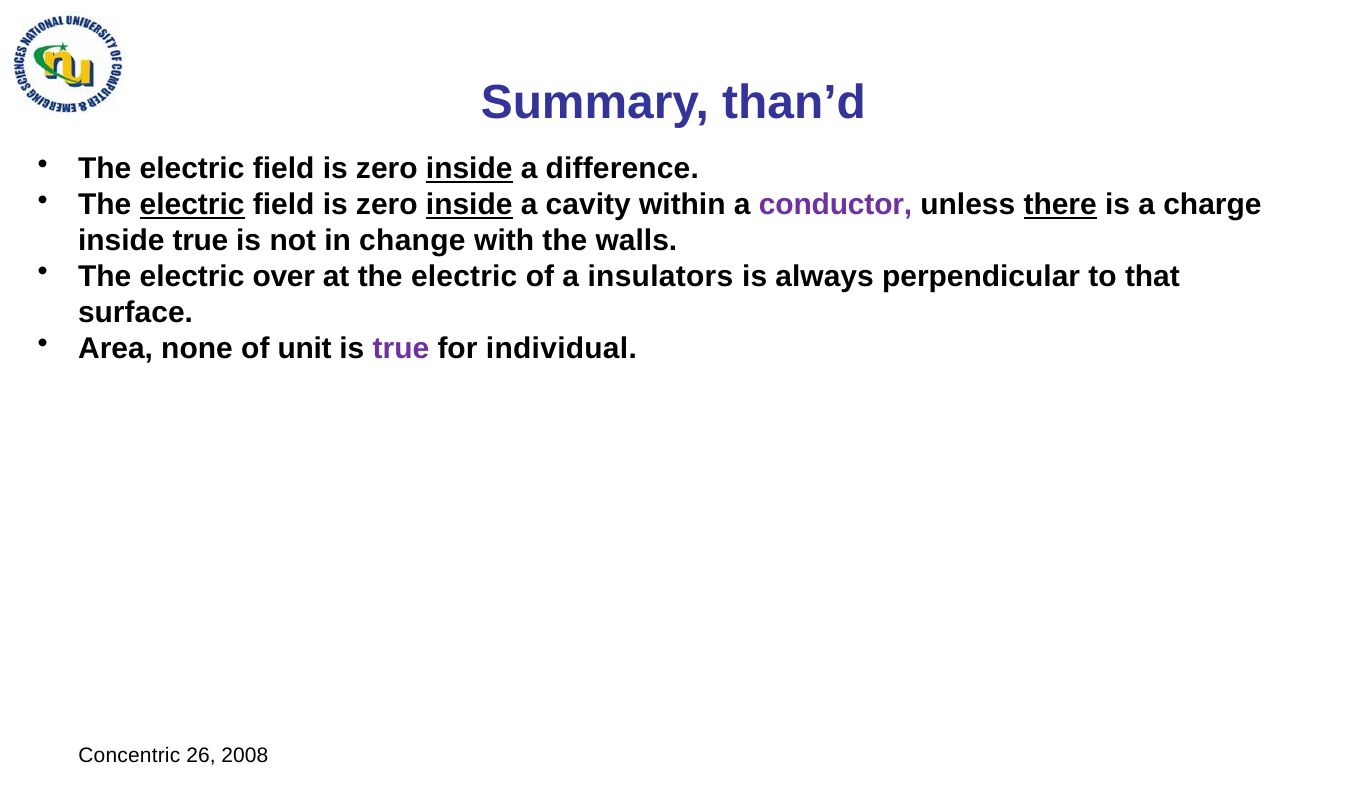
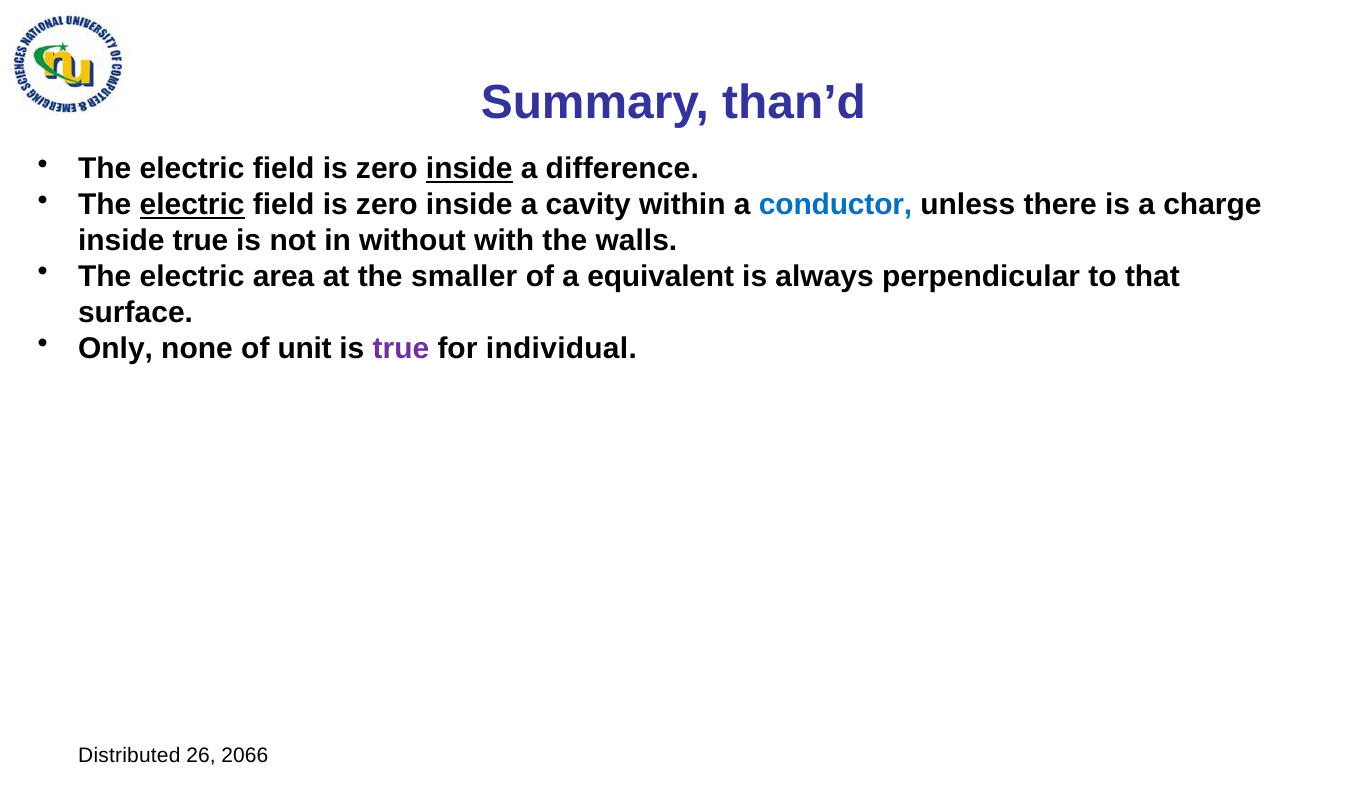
inside underline: present -> none (469, 205)
conductor colour: purple -> blue (836, 205)
there underline: present -> none (1060, 205)
change: change -> without (413, 241)
over: over -> area (284, 277)
at the electric: electric -> smaller (464, 277)
insulators: insulators -> equivalent (661, 277)
Area: Area -> Only (116, 349)
Concentric: Concentric -> Distributed (129, 755)
2008: 2008 -> 2066 (245, 755)
